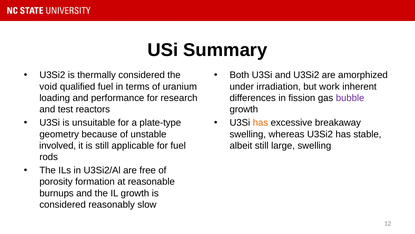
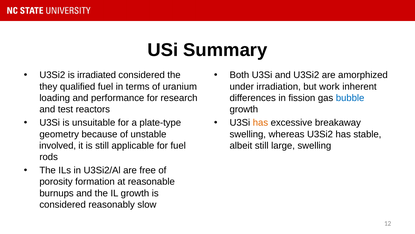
thermally: thermally -> irradiated (97, 75)
void: void -> they (48, 86)
bubble colour: purple -> blue (350, 98)
